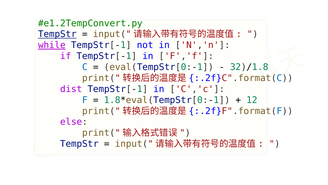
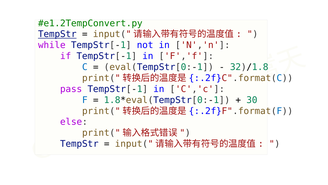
while underline: present -> none (52, 45)
dist: dist -> pass (71, 89)
12: 12 -> 30 (252, 100)
